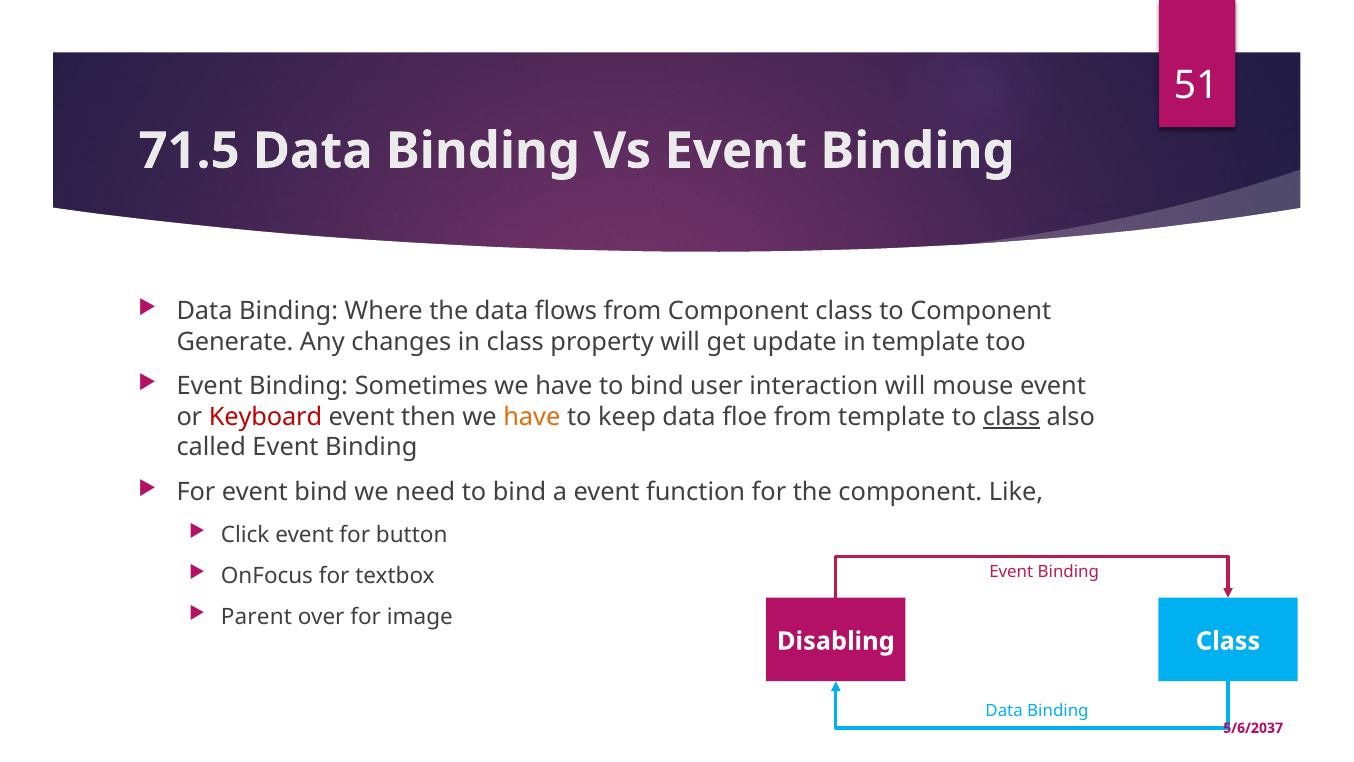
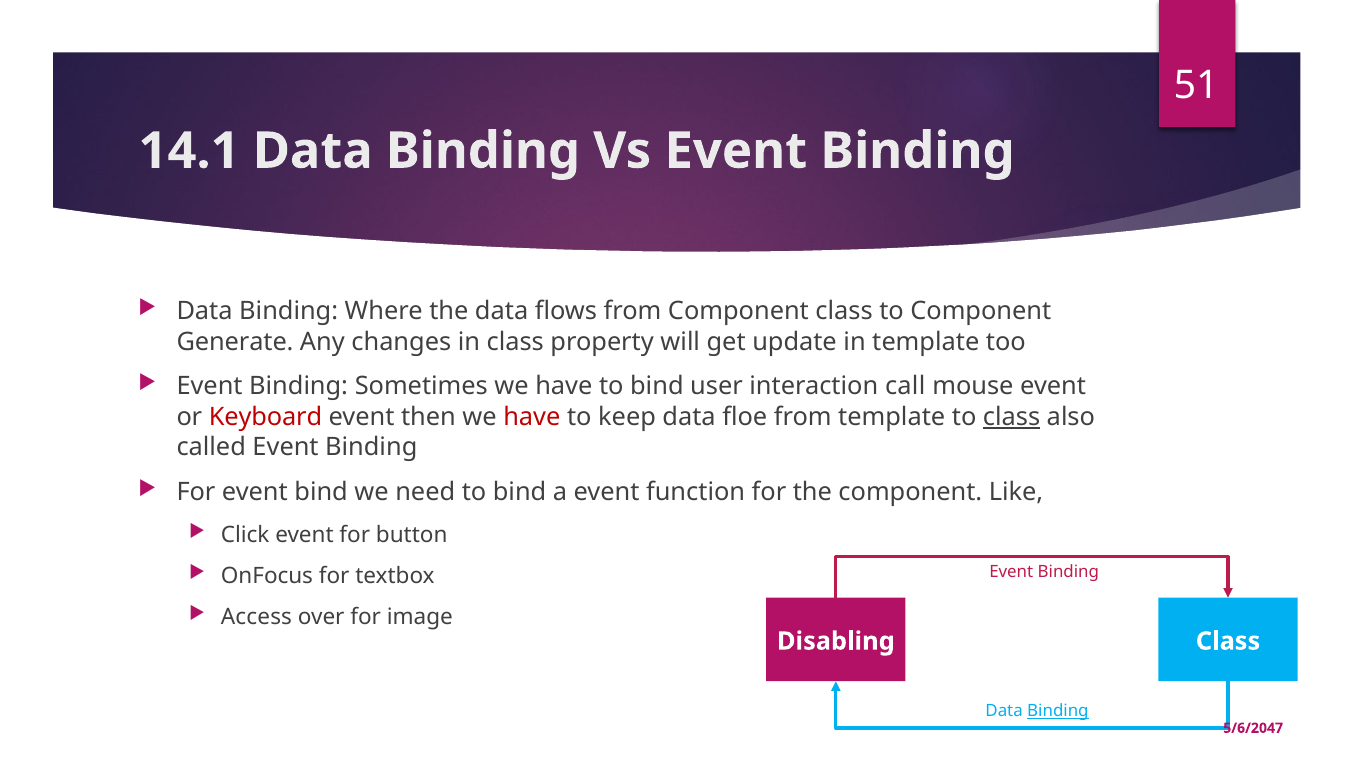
71.5: 71.5 -> 14.1 (189, 151)
interaction will: will -> call (905, 386)
have colour: orange -> red (532, 417)
Parent: Parent -> Access (256, 617)
Binding underline: none -> present (1058, 711)
5/6/2037: 5/6/2037 -> 5/6/2047 (1253, 728)
